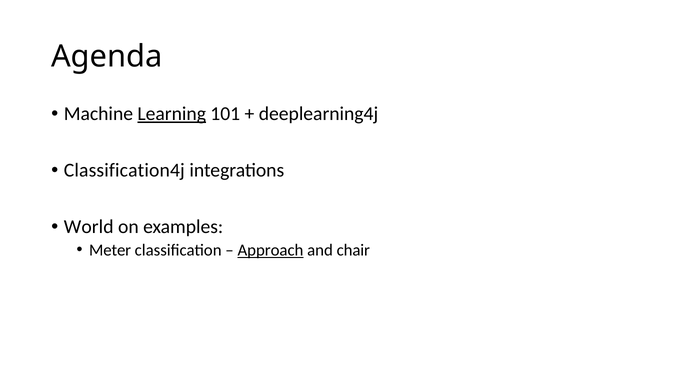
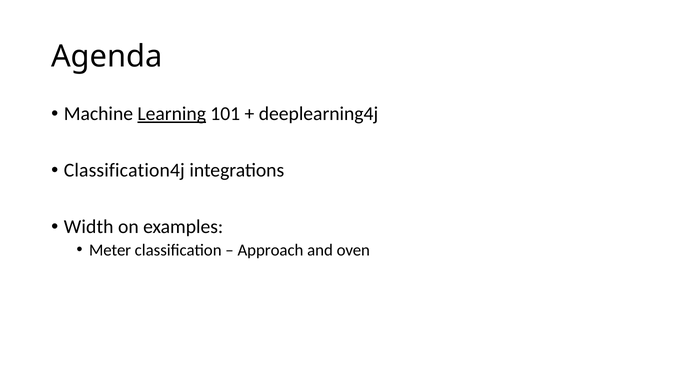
World: World -> Width (89, 227)
Approach underline: present -> none (270, 250)
chair: chair -> oven (353, 250)
